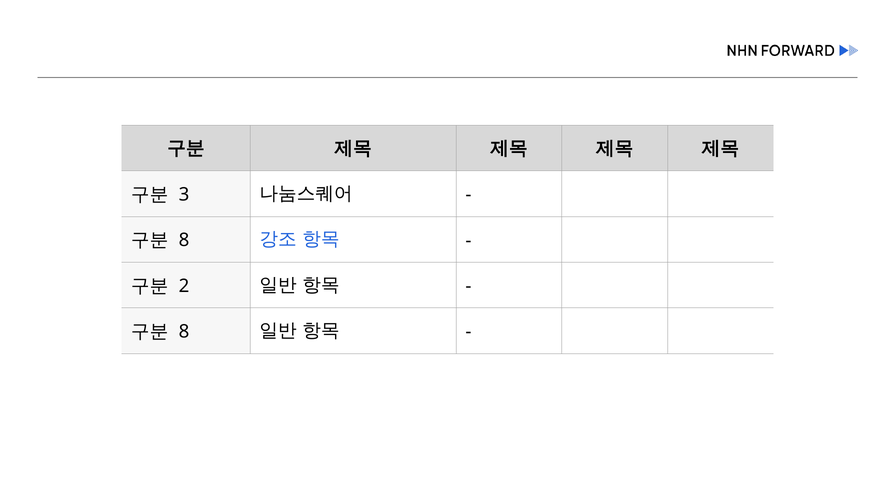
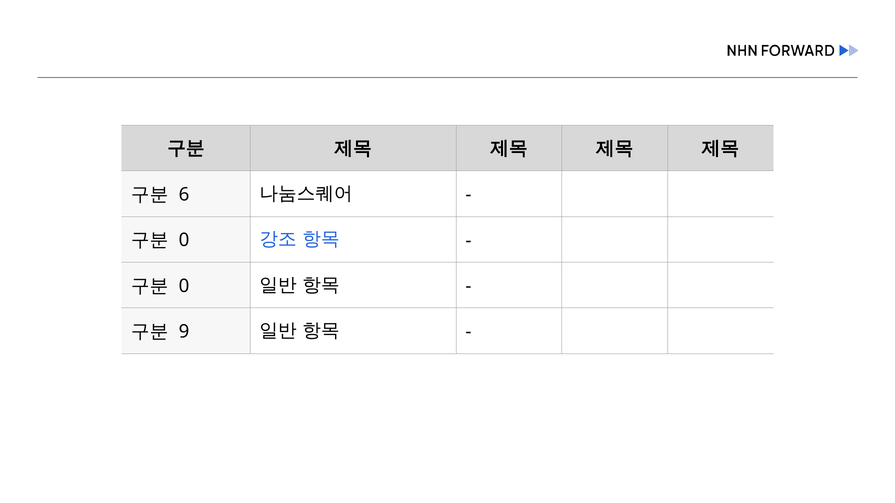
3: 3 -> 6 (184, 195)
8: 8 -> 0 (184, 241)
2: 2 -> 0 (184, 286)
8: 8 -> 9 (184, 332)
